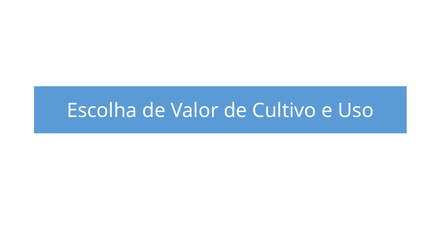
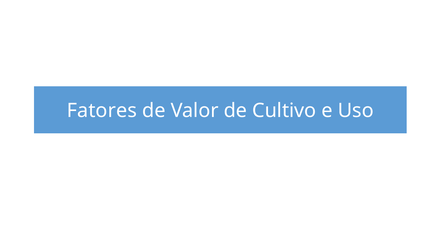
Escolha: Escolha -> Fatores (102, 111)
